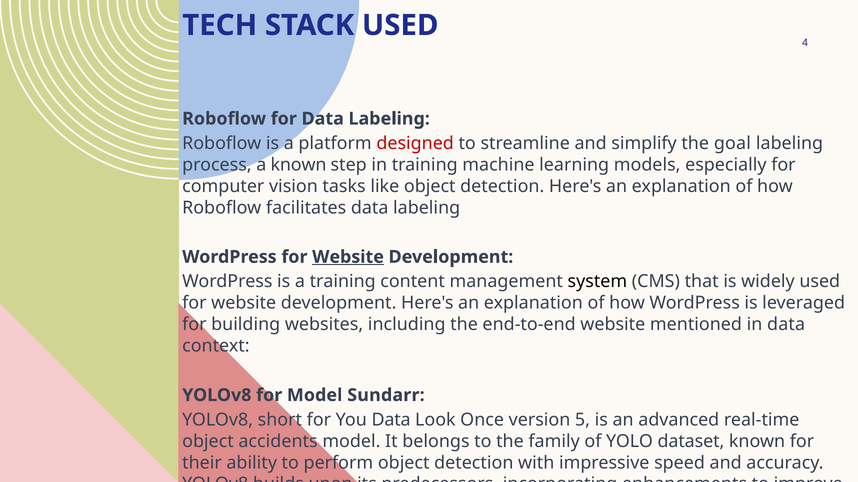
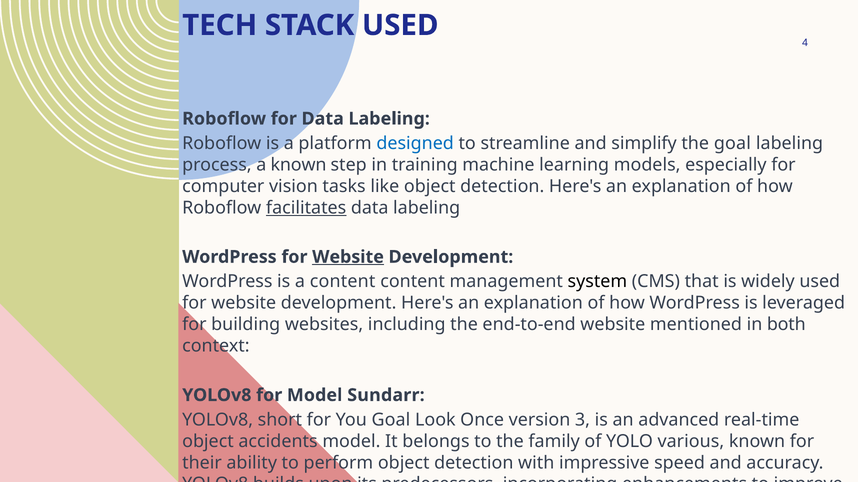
designed colour: red -> blue (415, 144)
facilitates underline: none -> present (306, 208)
a training: training -> content (343, 282)
in data: data -> both (786, 325)
You Data: Data -> Goal (391, 420)
5: 5 -> 3 (583, 420)
dataset: dataset -> various (691, 442)
